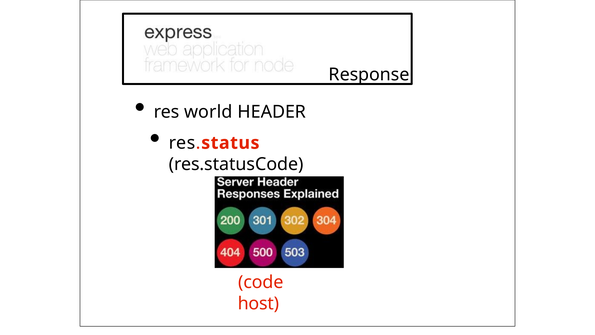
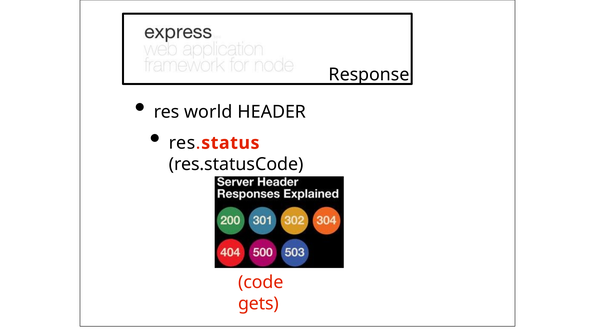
host: host -> gets (258, 303)
